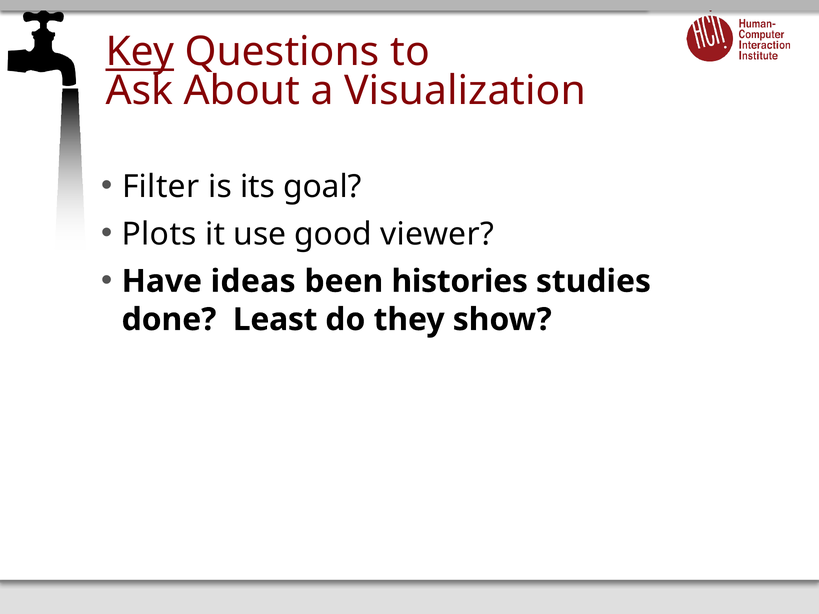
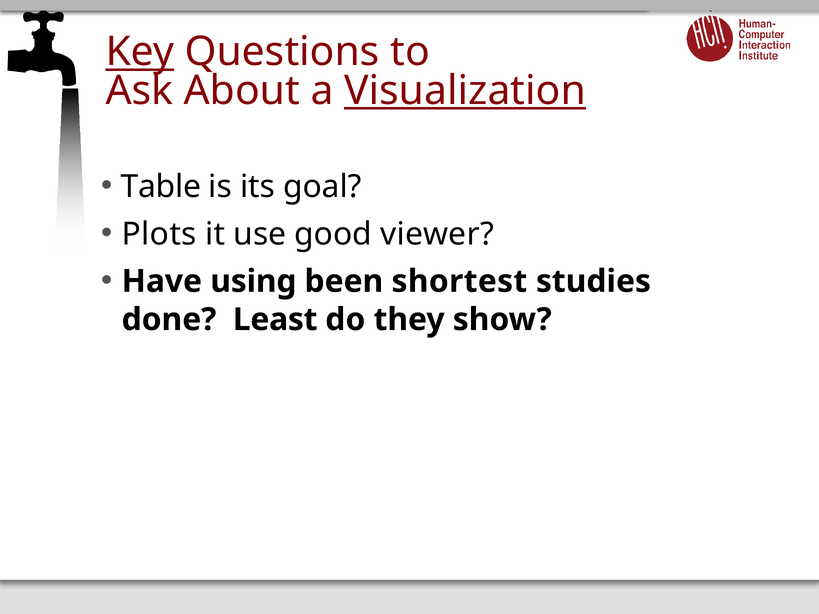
Visualization underline: none -> present (465, 91)
Filter: Filter -> Table (161, 187)
ideas: ideas -> using (253, 281)
histories: histories -> shortest (459, 281)
